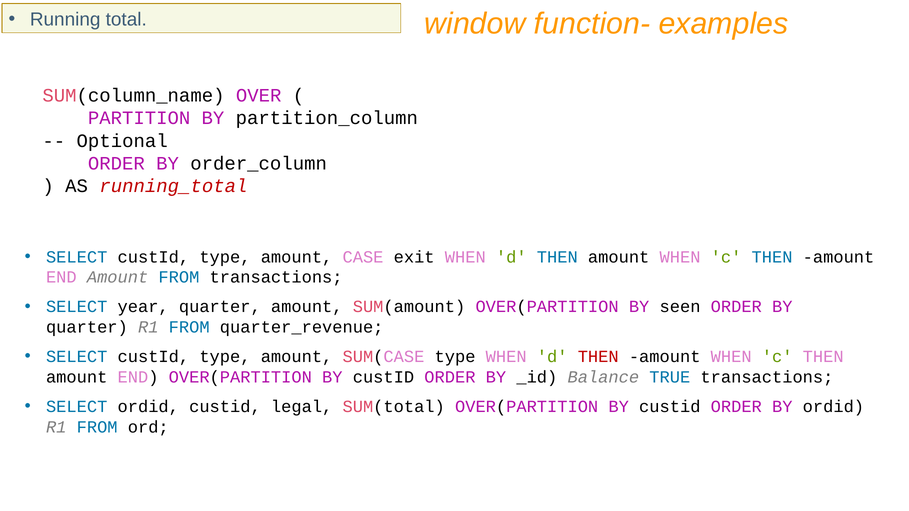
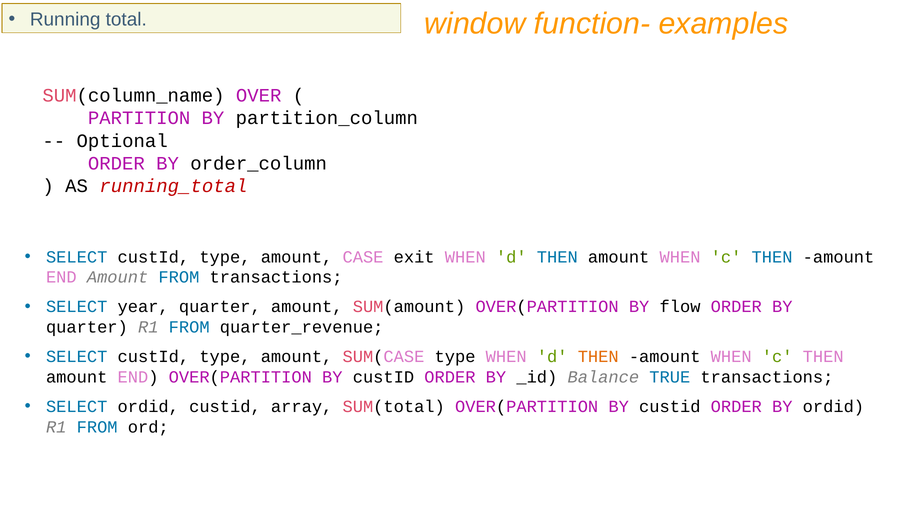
seen: seen -> flow (680, 307)
THEN colour: red -> orange (598, 357)
legal: legal -> array (302, 407)
